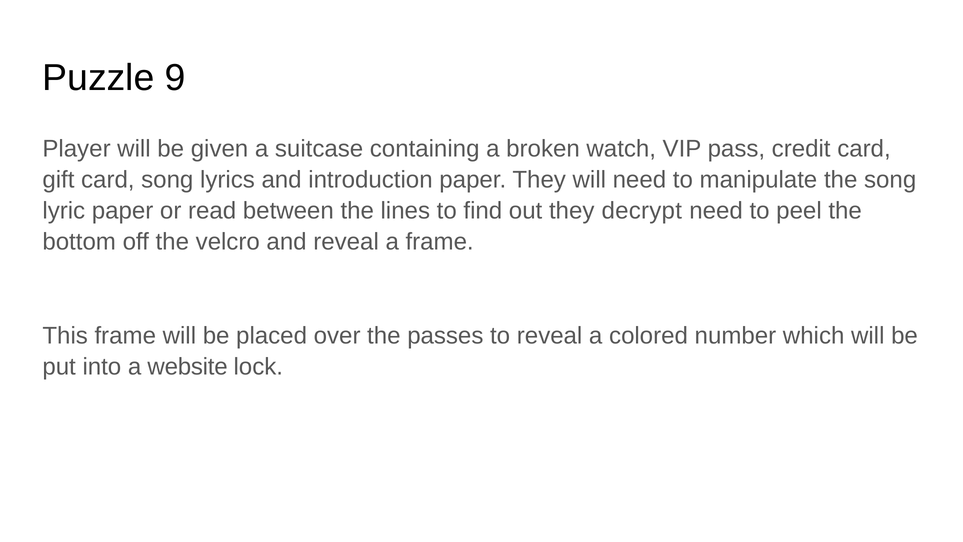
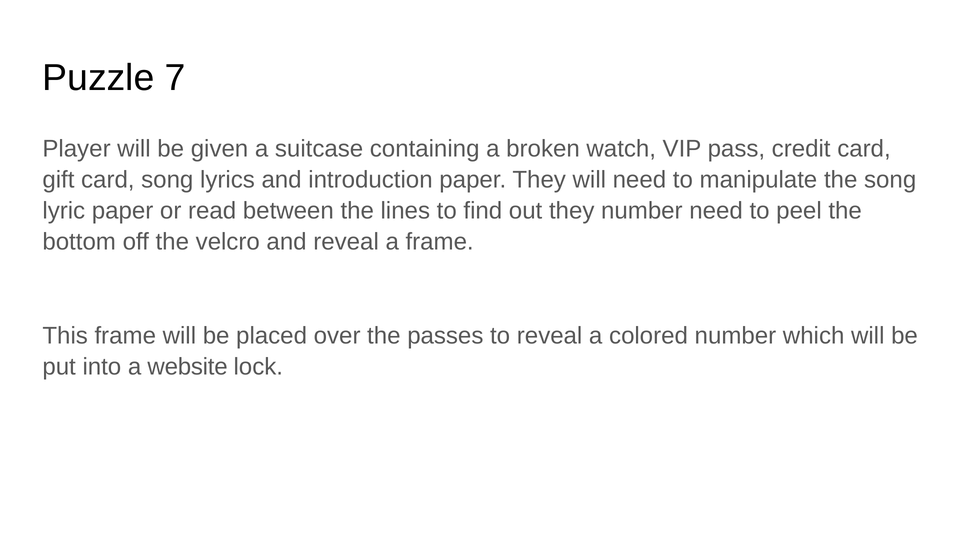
9: 9 -> 7 (175, 78)
they decrypt: decrypt -> number (642, 211)
